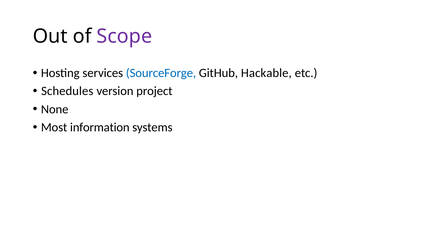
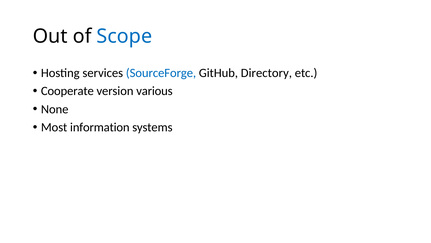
Scope colour: purple -> blue (124, 36)
Hackable: Hackable -> Directory (266, 73)
Schedules: Schedules -> Cooperate (67, 91)
project: project -> various (154, 91)
